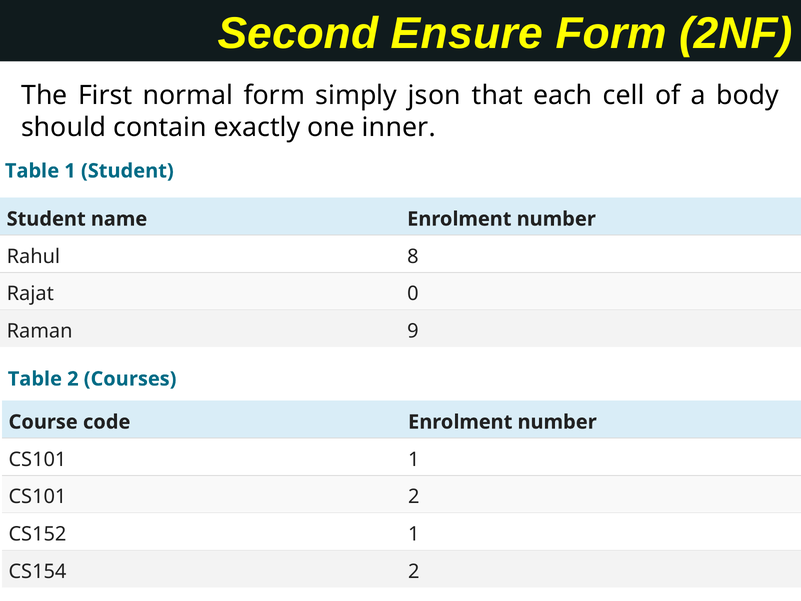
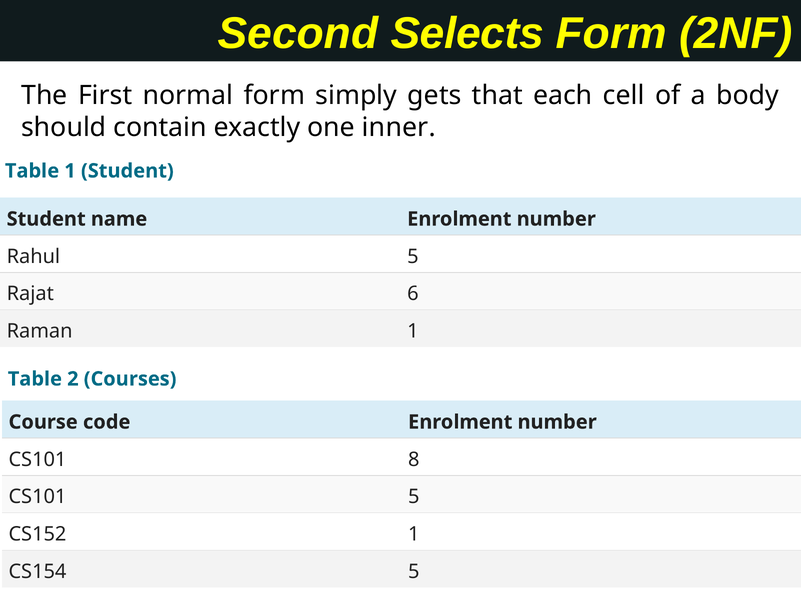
Ensure: Ensure -> Selects (467, 34)
json: json -> gets (434, 95)
Rahul 8: 8 -> 5 (413, 256)
0: 0 -> 6 (413, 294)
Raman 9: 9 -> 1 (413, 331)
CS101 1: 1 -> 8 (414, 459)
CS101 2: 2 -> 5 (414, 497)
CS154 2: 2 -> 5 (414, 571)
